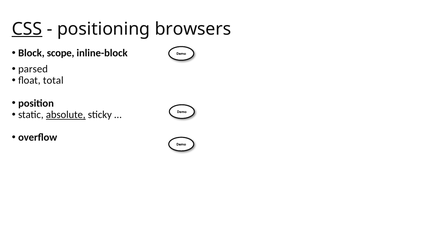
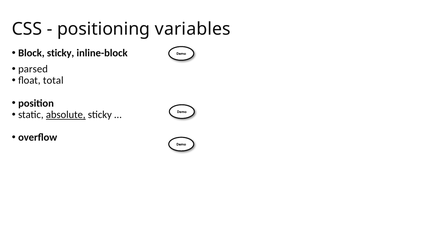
CSS underline: present -> none (27, 29)
browsers: browsers -> variables (193, 29)
Block scope: scope -> sticky (61, 53)
